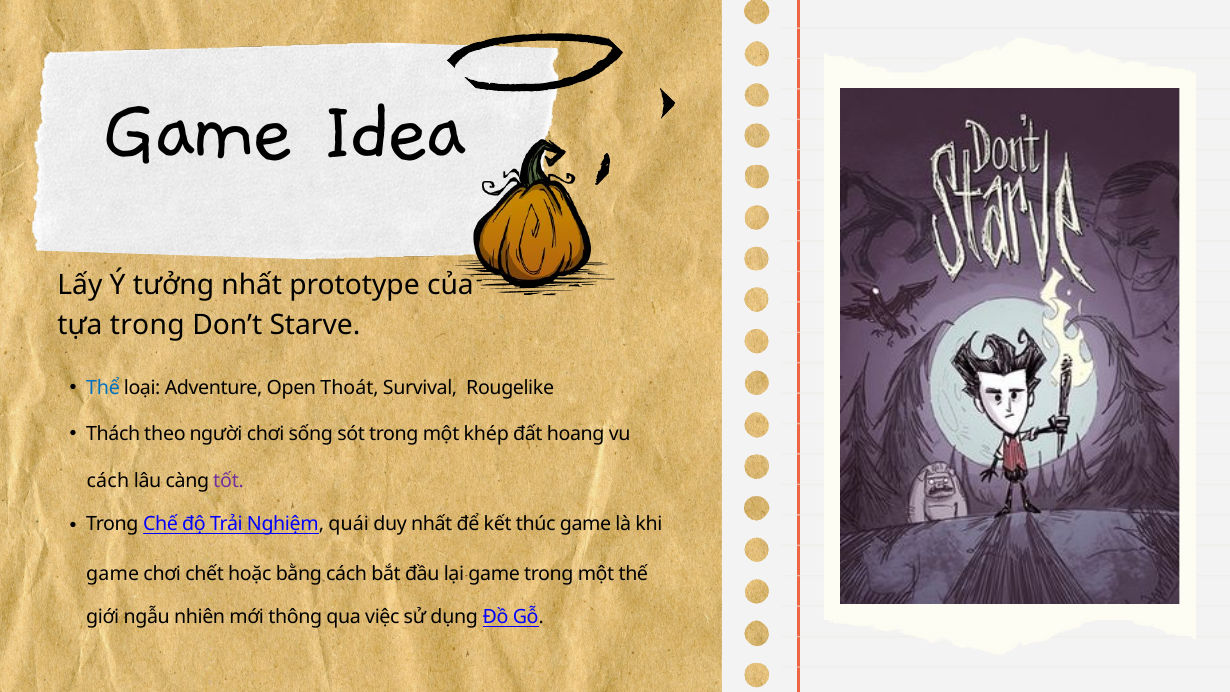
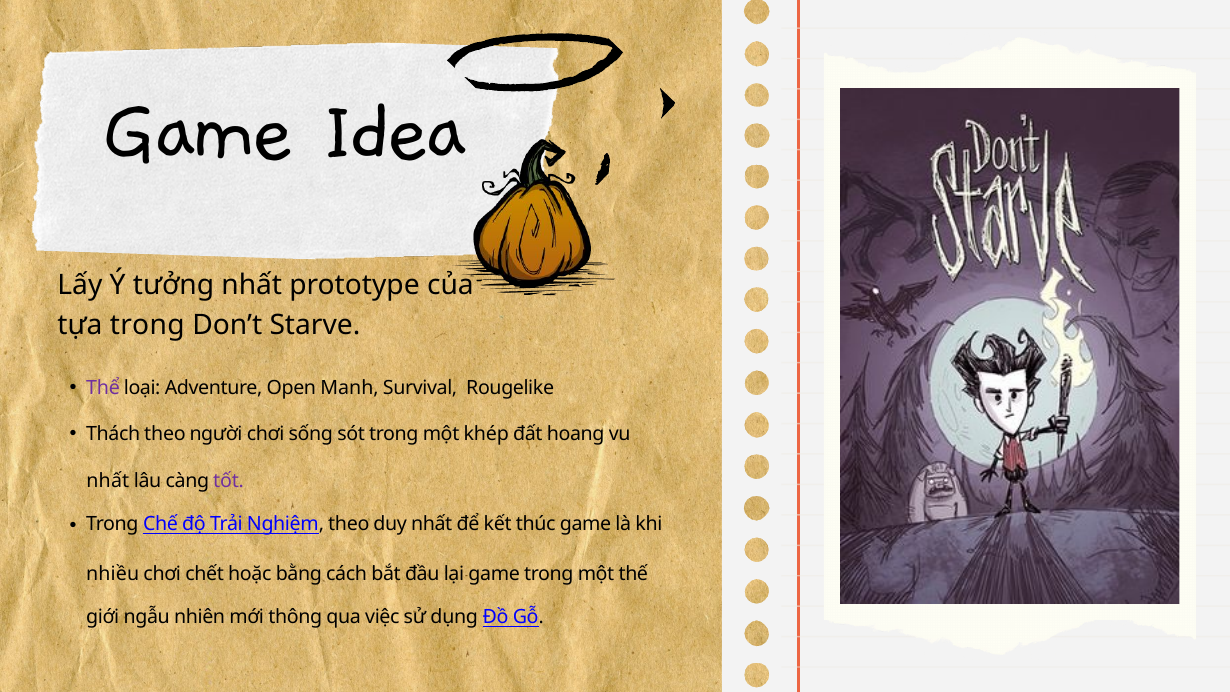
Thể colour: blue -> purple (103, 388)
Thoát: Thoát -> Manh (350, 388)
cách: cách -> nhất (108, 481)
Nghiệm quái: quái -> theo (349, 524)
game: game -> nhiều (113, 574)
